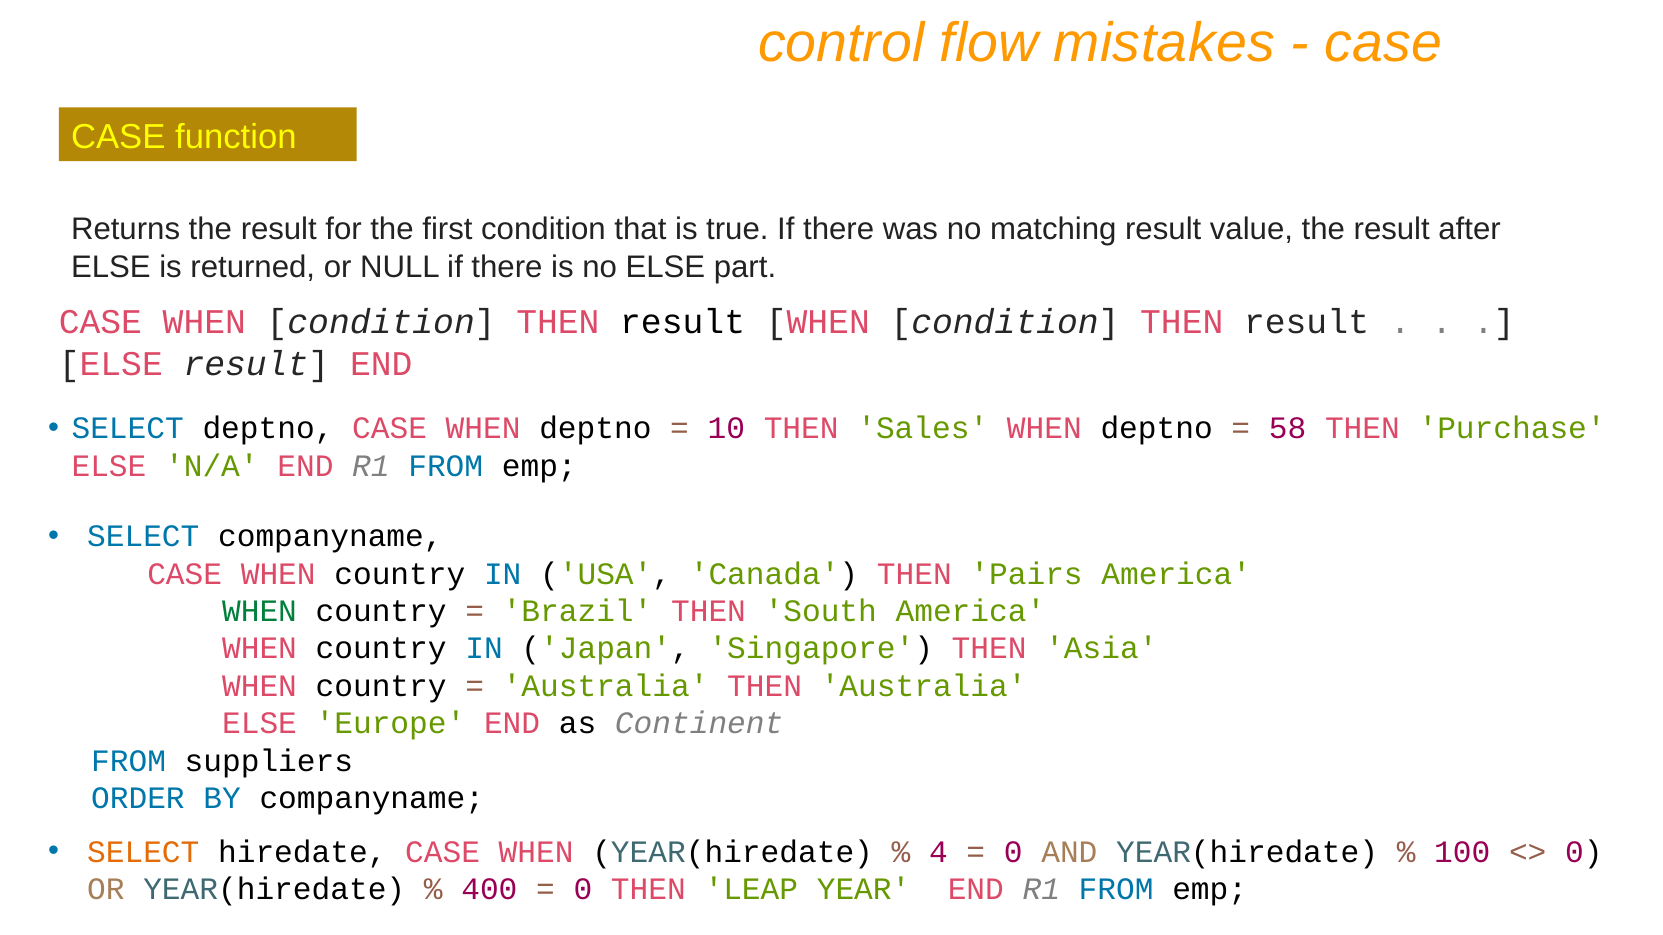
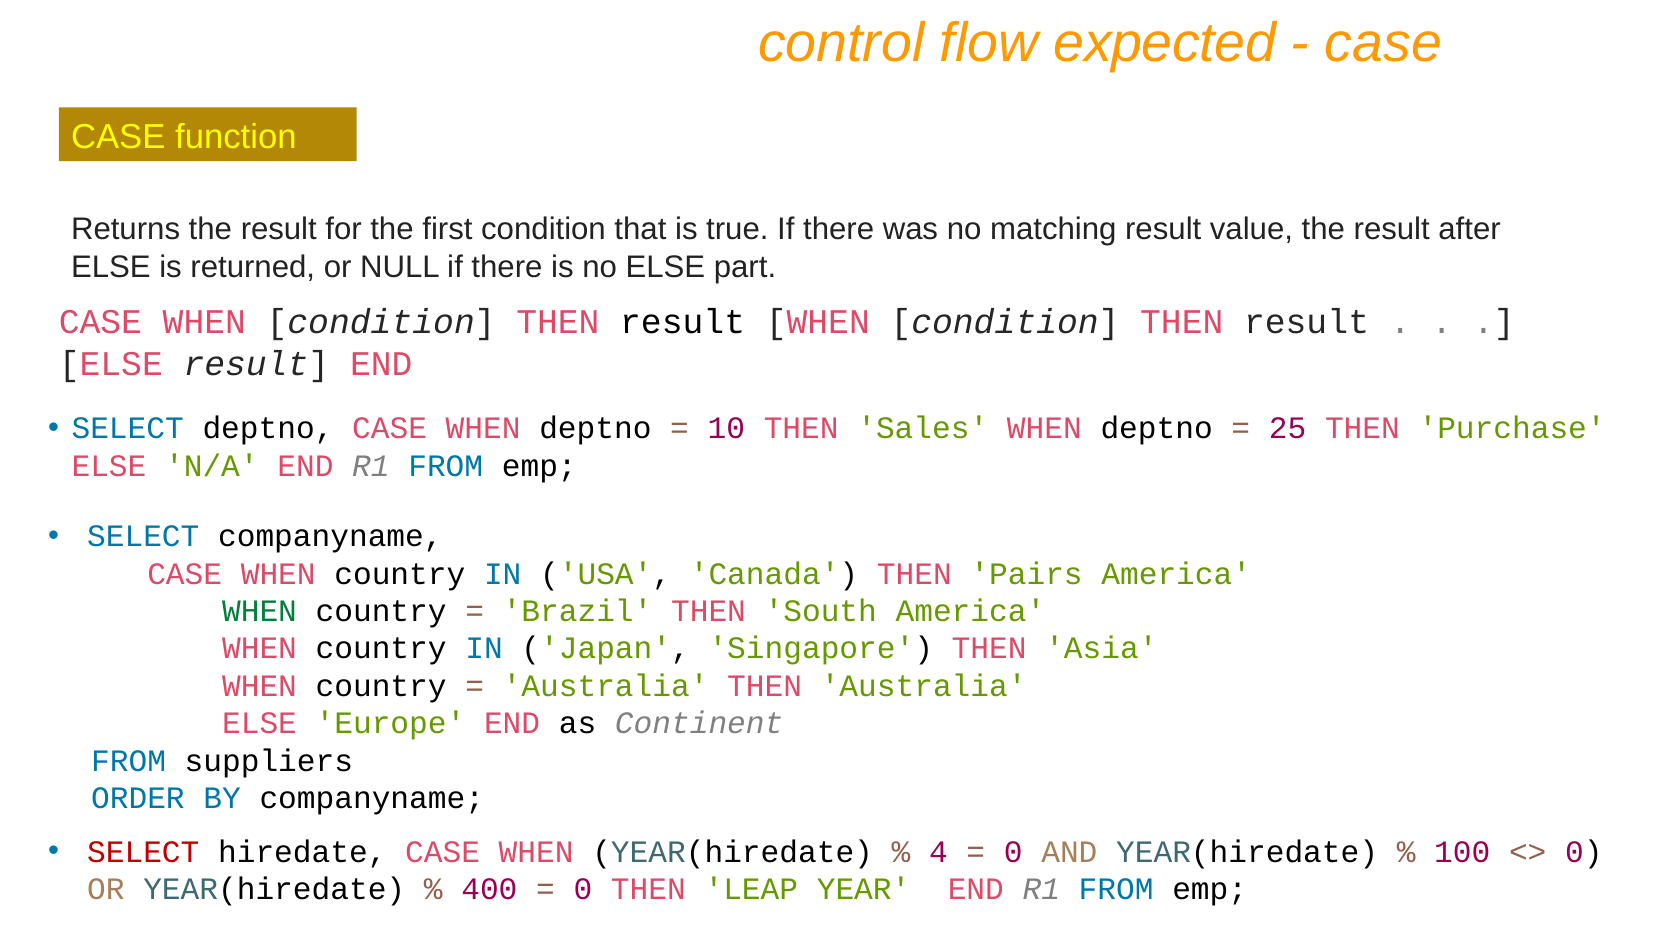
mistakes: mistakes -> expected (1165, 43)
58: 58 -> 25 (1288, 429)
SELECT colour: orange -> red (143, 853)
